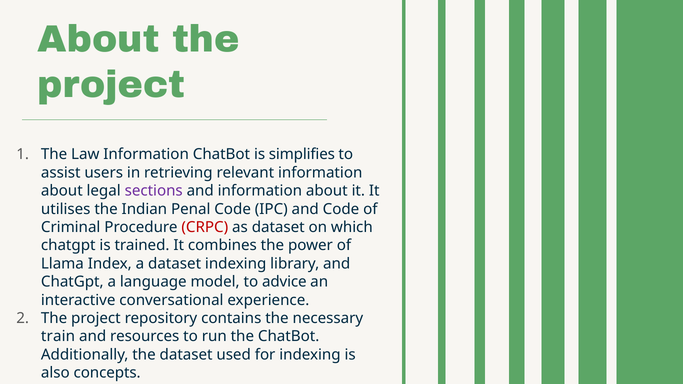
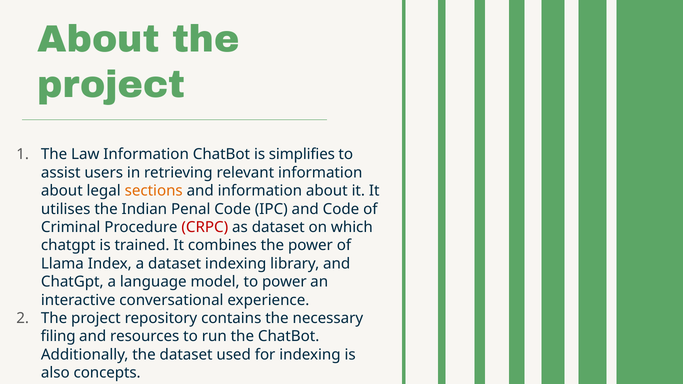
sections colour: purple -> orange (154, 191)
to advice: advice -> power (284, 282)
train: train -> filing (58, 337)
